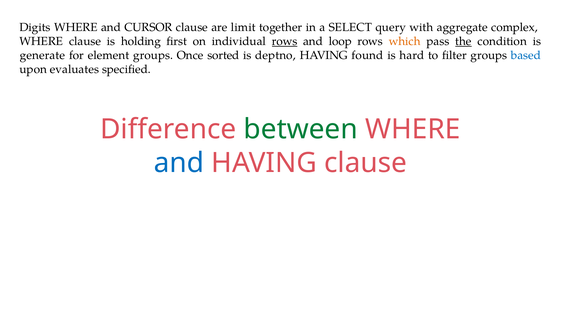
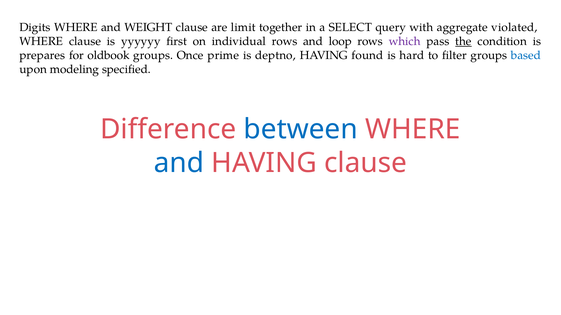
CURSOR: CURSOR -> WEIGHT (148, 27)
complex: complex -> violated (514, 27)
holding: holding -> yyyyyy (141, 41)
rows underline: present -> none (285, 41)
which colour: orange -> purple (405, 41)
generate: generate -> prepares (42, 55)
element: element -> oldbook (109, 55)
sorted: sorted -> prime (223, 55)
evaluates: evaluates -> modeling (74, 69)
between colour: green -> blue (301, 130)
